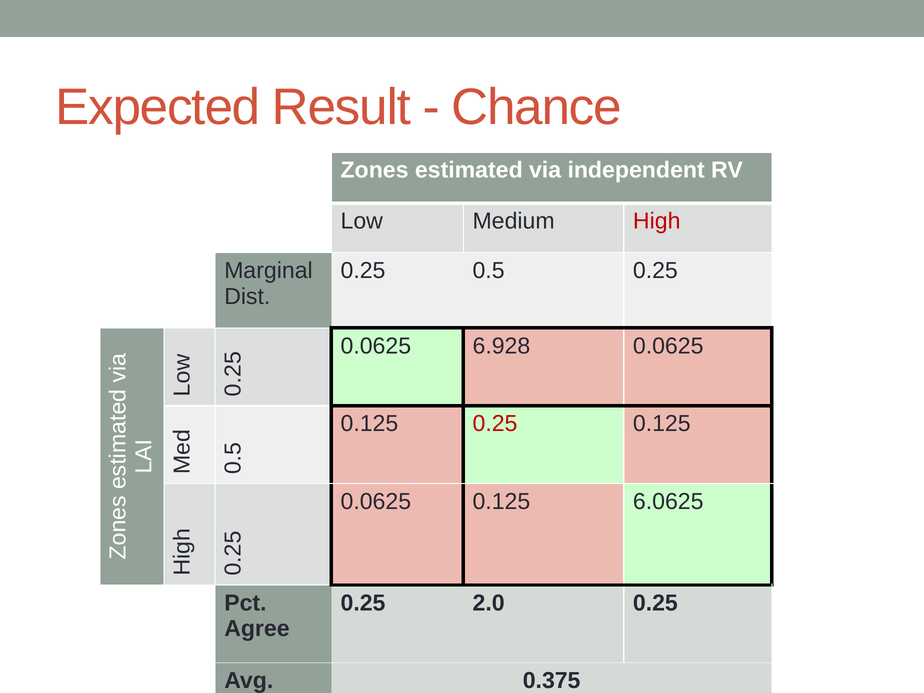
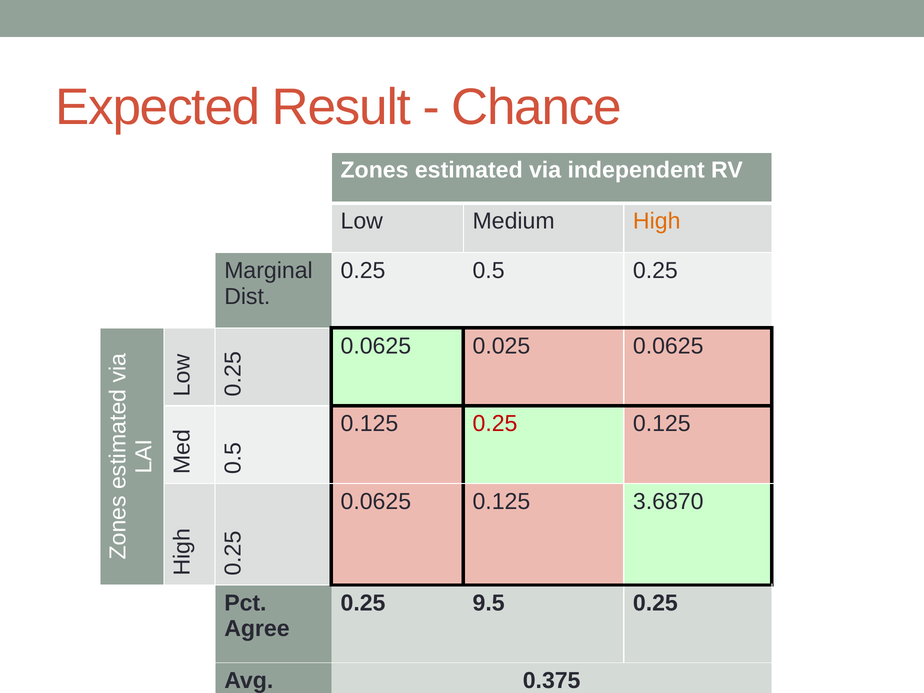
High colour: red -> orange (657, 221)
6.928: 6.928 -> 0.025 (501, 346)
6.0625: 6.0625 -> 3.6870 (668, 501)
2.0: 2.0 -> 9.5 (489, 603)
